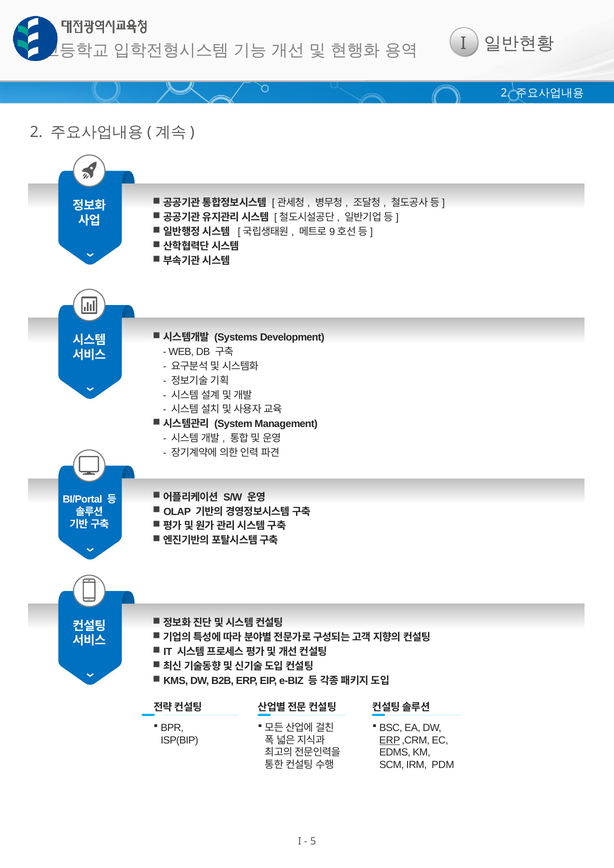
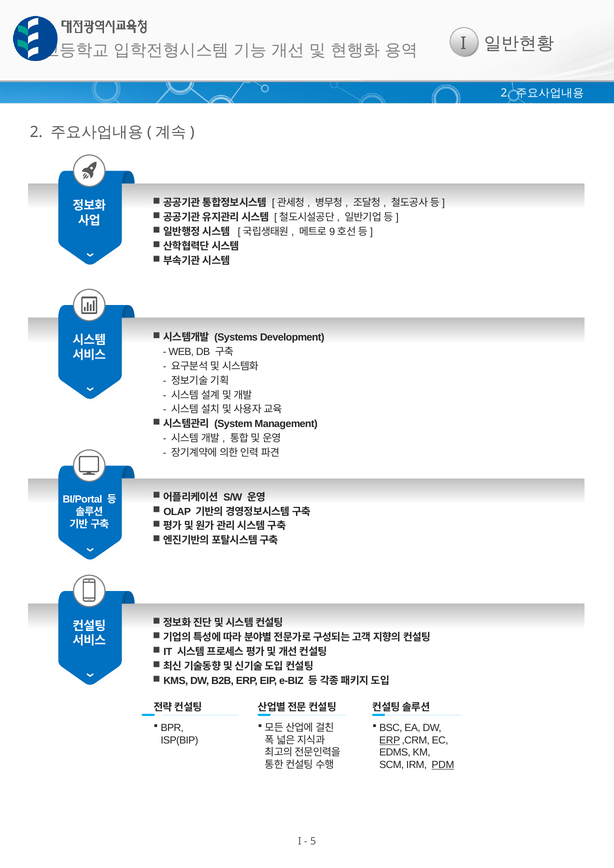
PDM underline: none -> present (443, 765)
